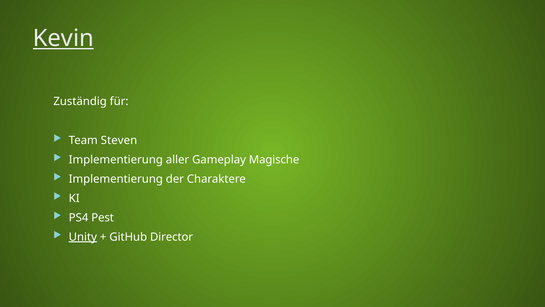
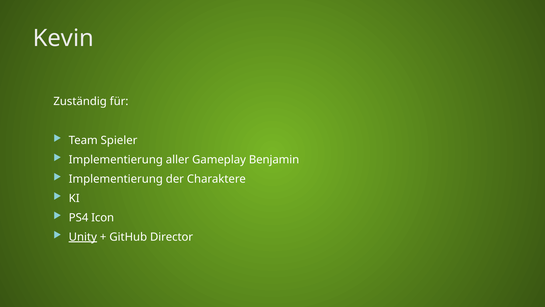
Kevin underline: present -> none (63, 38)
Steven: Steven -> Spieler (119, 140)
Magische: Magische -> Benjamin (274, 159)
Pest: Pest -> Icon (103, 217)
